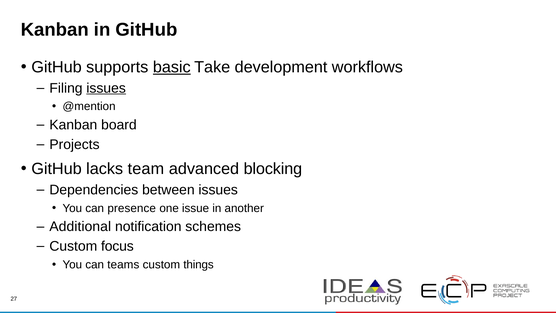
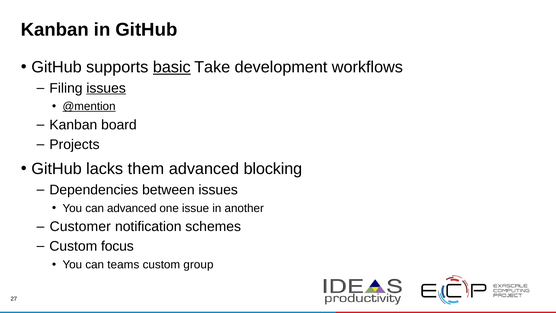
@mention underline: none -> present (89, 106)
team: team -> them (146, 169)
can presence: presence -> advanced (132, 208)
Additional: Additional -> Customer (80, 227)
things: things -> group (198, 265)
